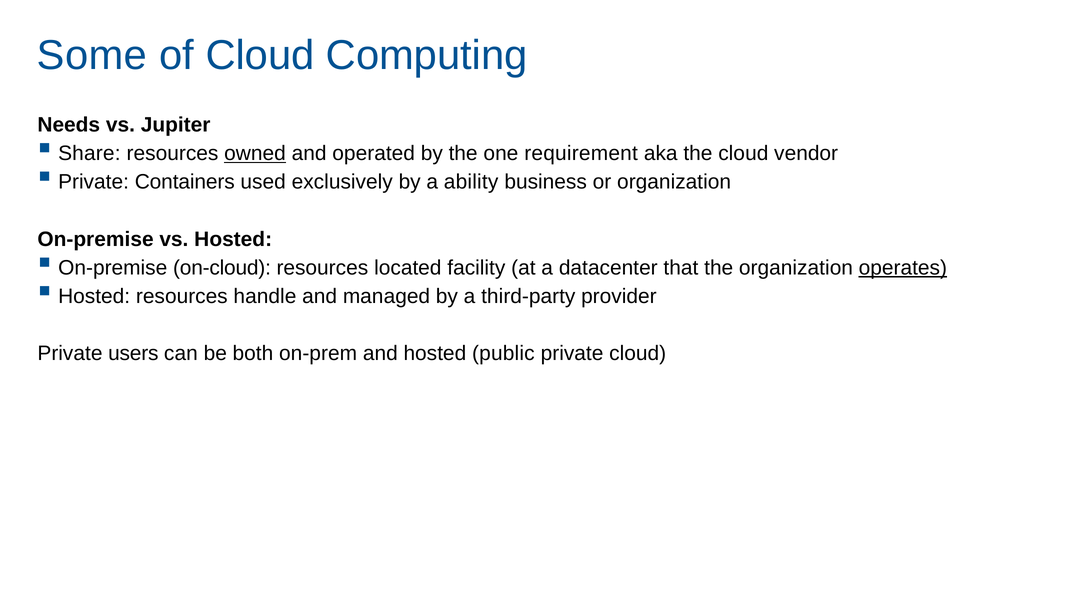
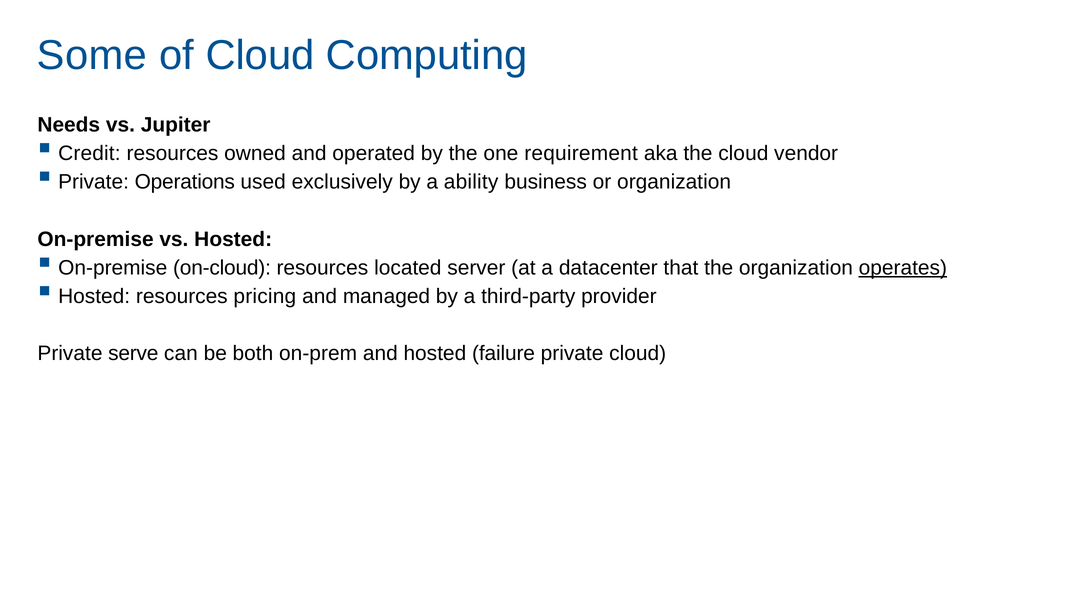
Share: Share -> Credit (89, 153)
owned underline: present -> none (255, 153)
Containers: Containers -> Operations (185, 182)
facility: facility -> server (476, 268)
handle: handle -> pricing (265, 296)
users: users -> serve (133, 354)
public: public -> failure (504, 354)
